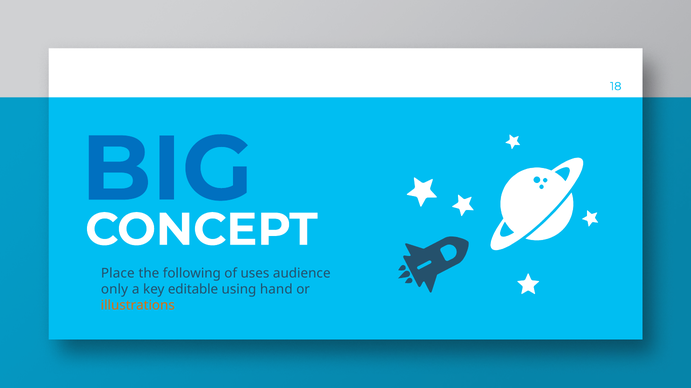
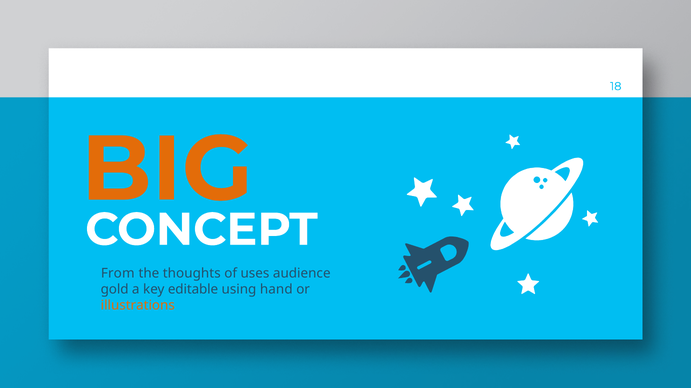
BIG colour: blue -> orange (167, 170)
Place: Place -> From (118, 274)
following: following -> thoughts (192, 274)
only: only -> gold (115, 290)
